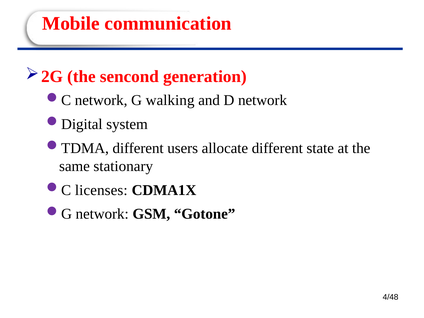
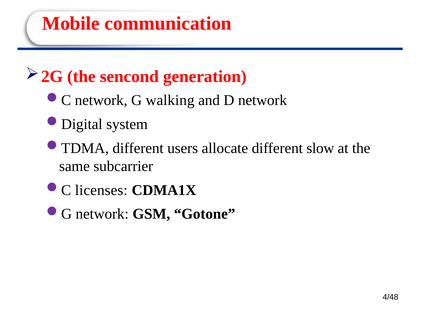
state: state -> slow (320, 148)
stationary: stationary -> subcarrier (123, 166)
